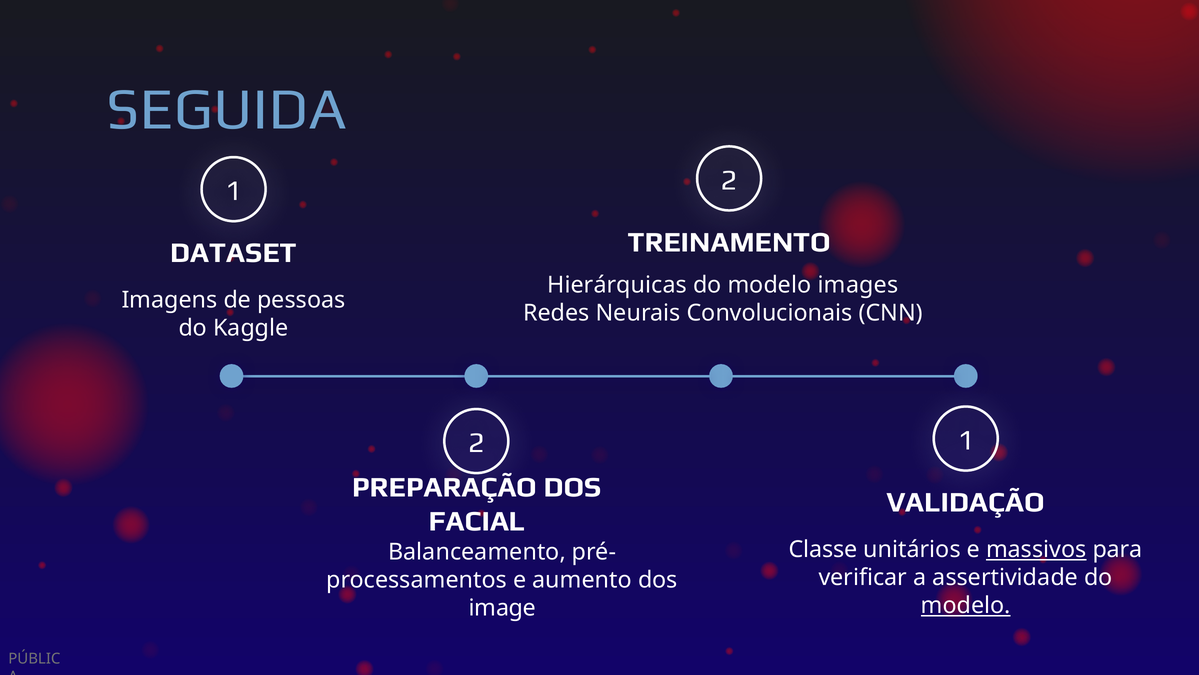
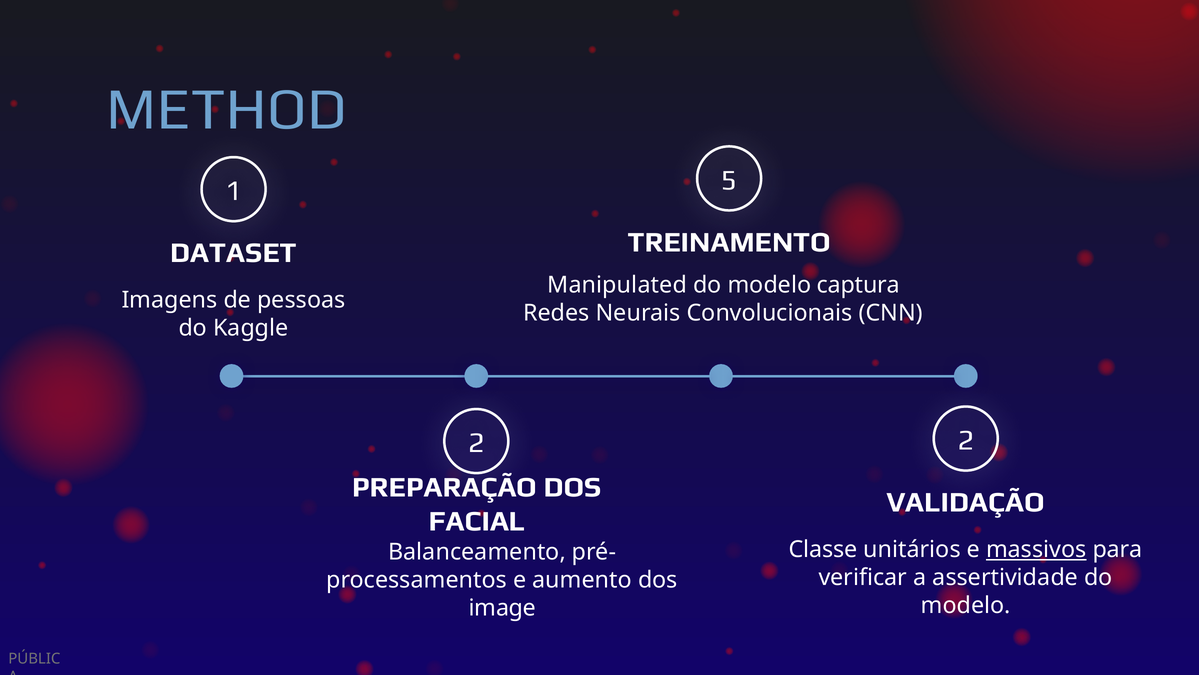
SEGUIDA: SEGUIDA -> METHOD (227, 109)
1 2: 2 -> 5 (729, 180)
Hierárquicas: Hierárquicas -> Manipulated (617, 285)
images: images -> captura (858, 285)
2 1: 1 -> 2 (966, 440)
modelo underline: present -> none (966, 605)
